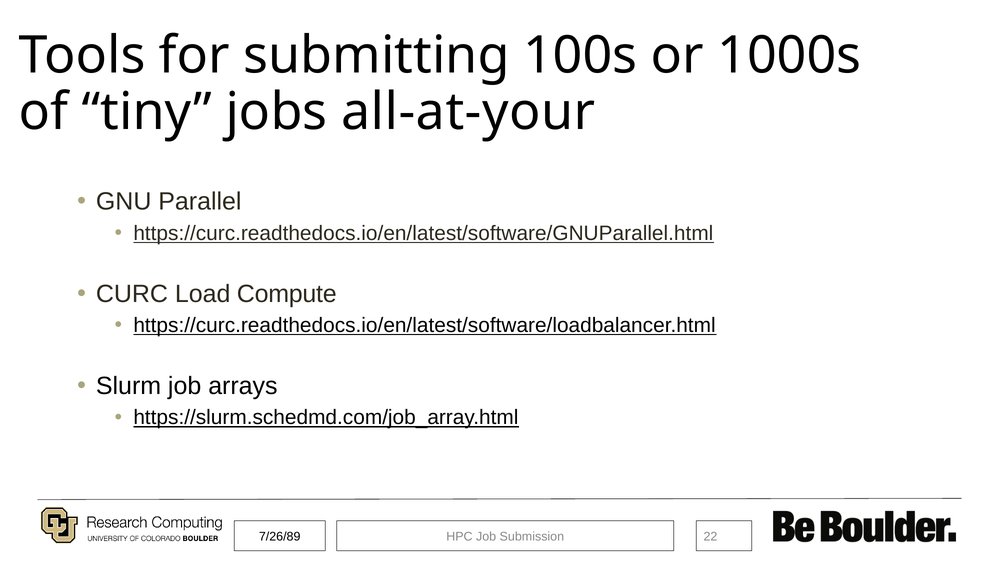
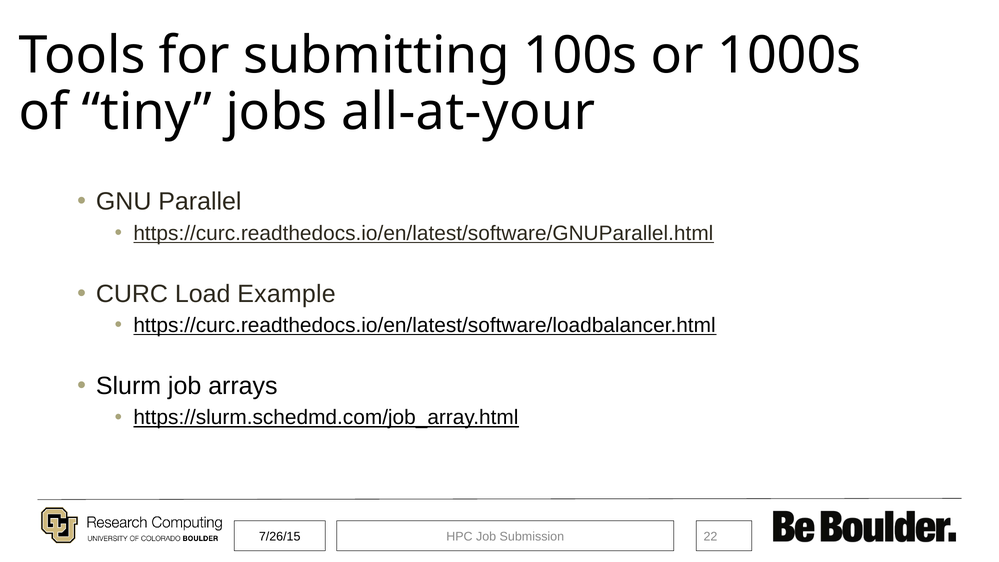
Compute: Compute -> Example (287, 294)
7/26/89: 7/26/89 -> 7/26/15 (280, 537)
